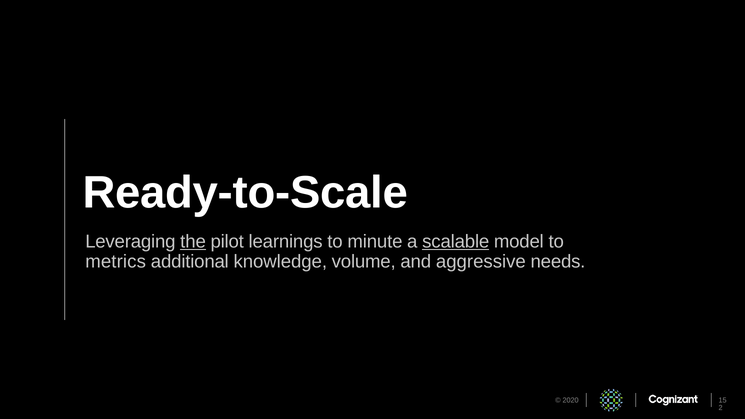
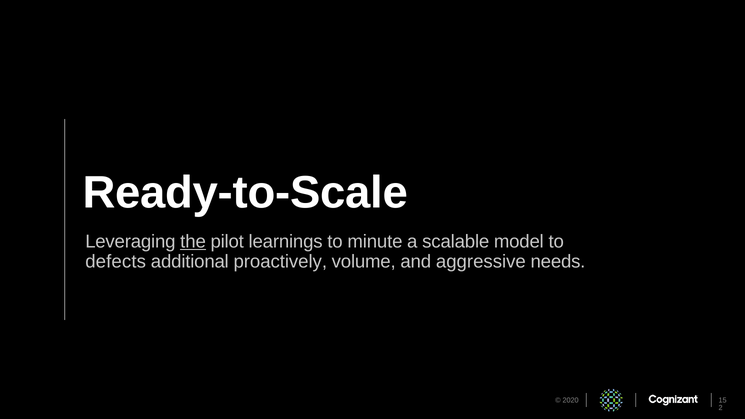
scalable underline: present -> none (456, 242)
metrics: metrics -> defects (116, 262)
knowledge: knowledge -> proactively (280, 262)
